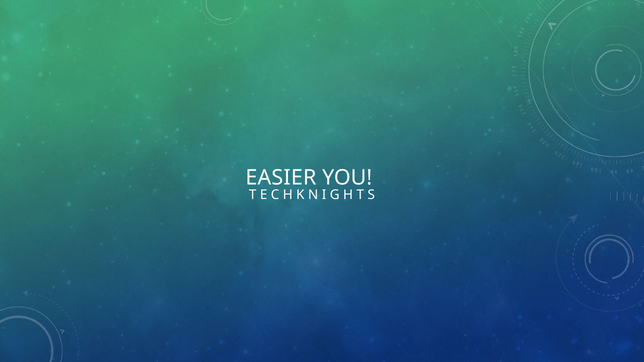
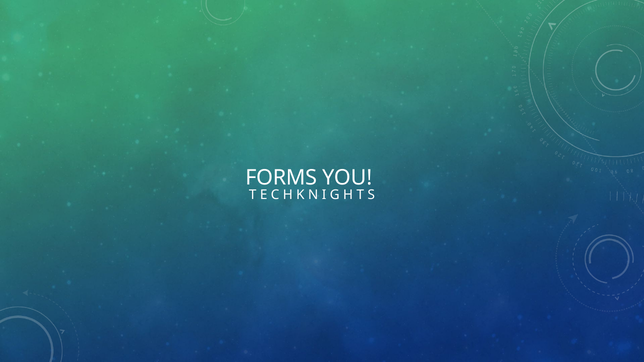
EASIER: EASIER -> FORMS (281, 178)
